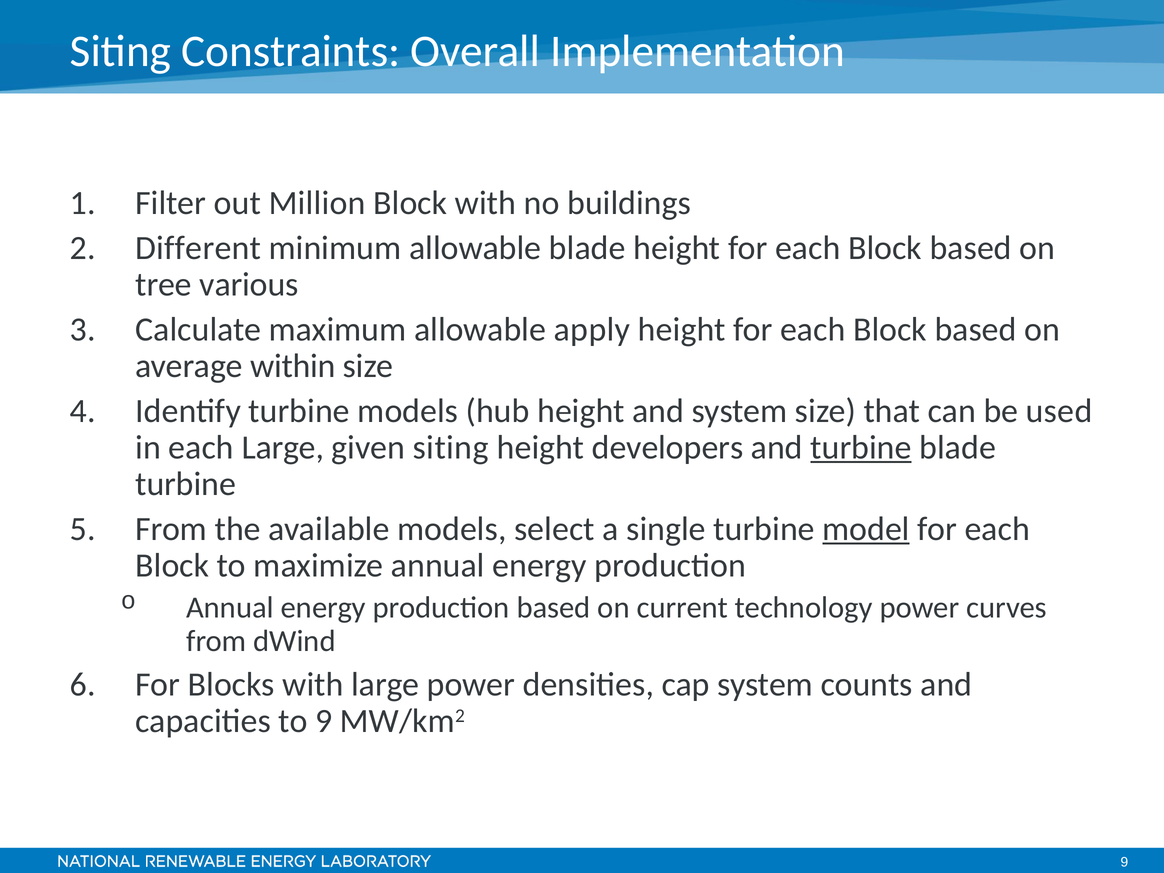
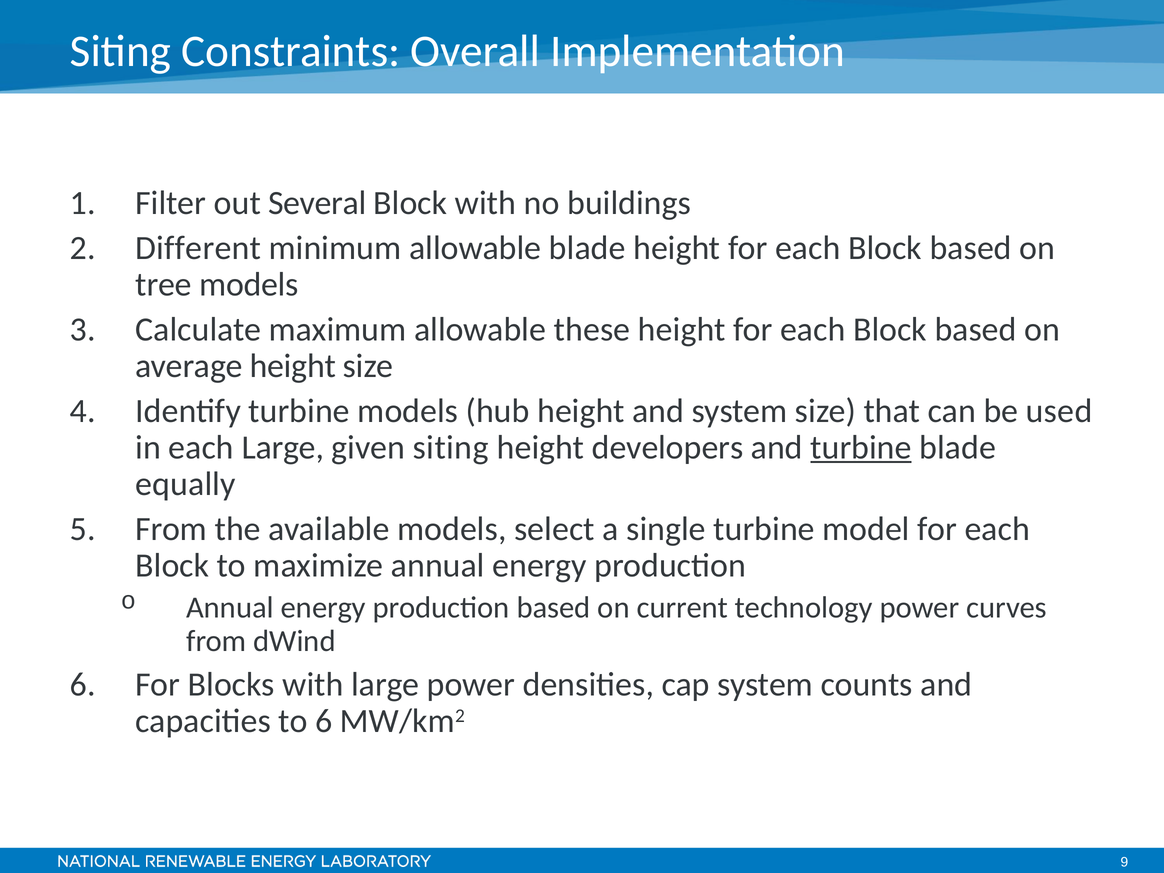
Million: Million -> Several (317, 203)
tree various: various -> models (249, 285)
apply: apply -> these (592, 329)
average within: within -> height (293, 366)
turbine: turbine -> equally (186, 484)
model underline: present -> none (866, 529)
to 9: 9 -> 6 (324, 721)
